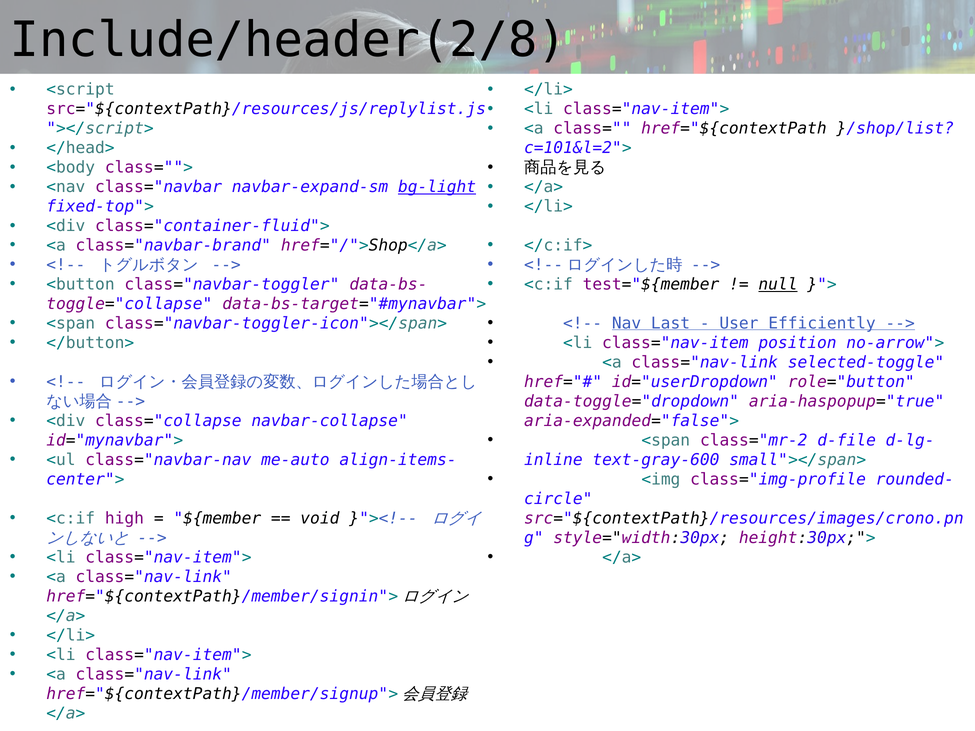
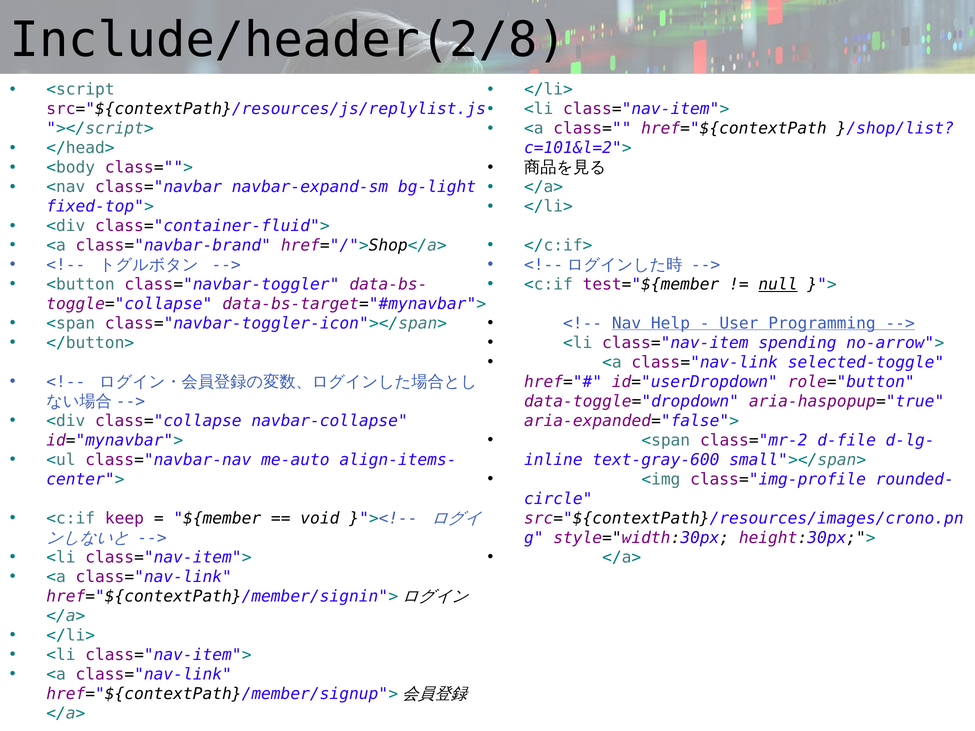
bg-light underline: present -> none (437, 187)
Last: Last -> Help (671, 324)
Efficiently: Efficiently -> Programming (822, 324)
position: position -> spending (798, 343)
high: high -> keep (124, 519)
